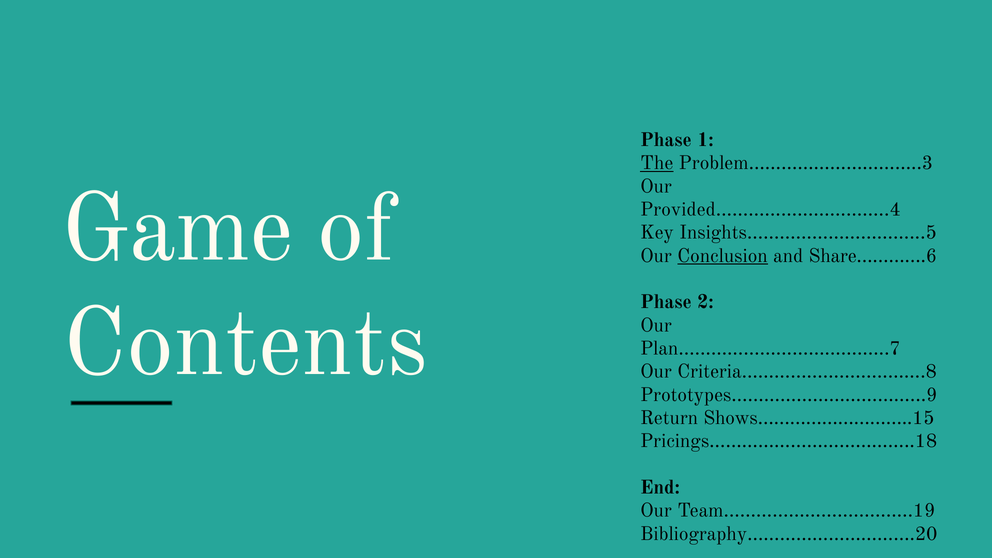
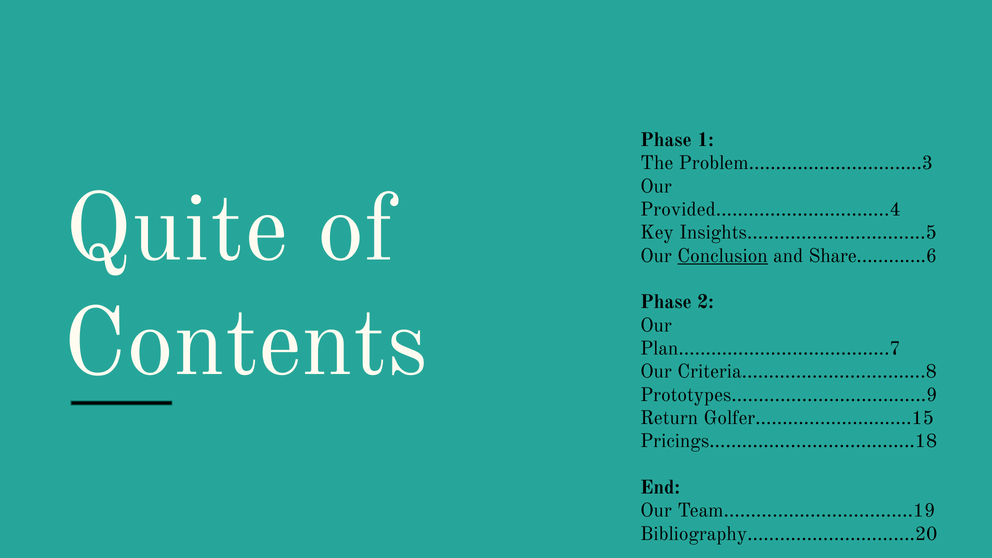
The underline: present -> none (657, 163)
Game: Game -> Quite (177, 229)
Shows………………………..15: Shows………………………..15 -> Golfer………………………..15 (819, 418)
